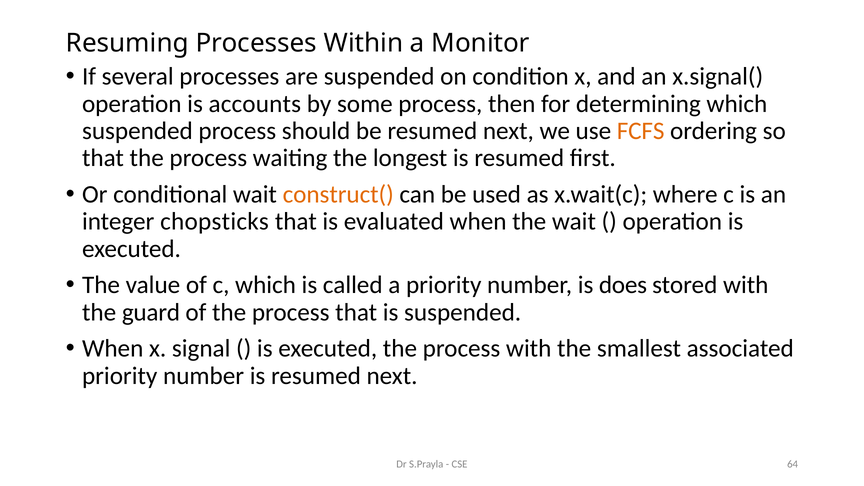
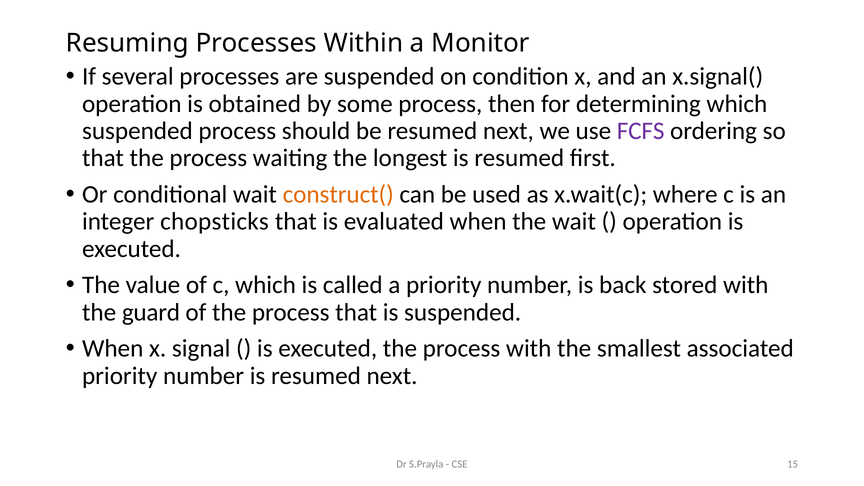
accounts: accounts -> obtained (255, 104)
FCFS colour: orange -> purple (641, 131)
does: does -> back (623, 285)
64: 64 -> 15 (793, 464)
